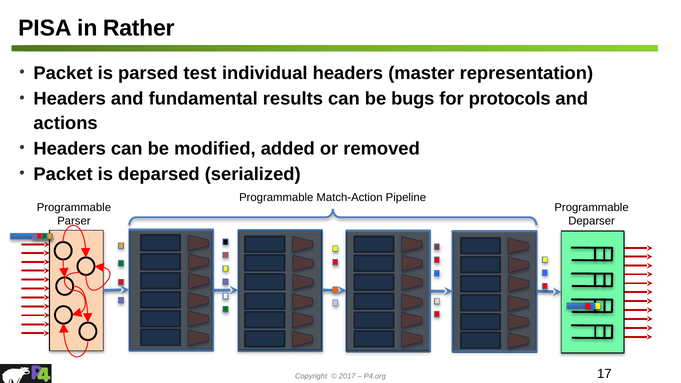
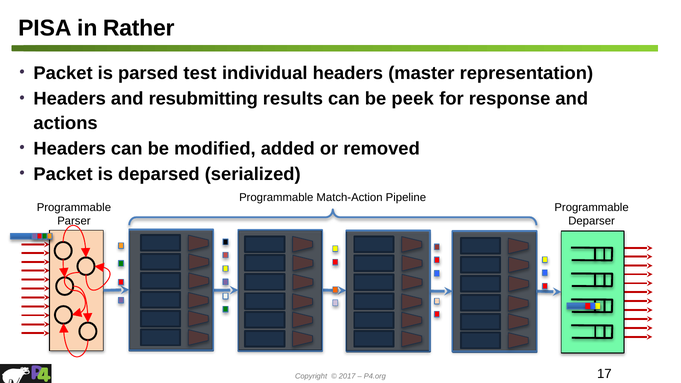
fundamental: fundamental -> resubmitting (203, 99)
bugs: bugs -> peek (413, 99)
protocols: protocols -> response (510, 99)
